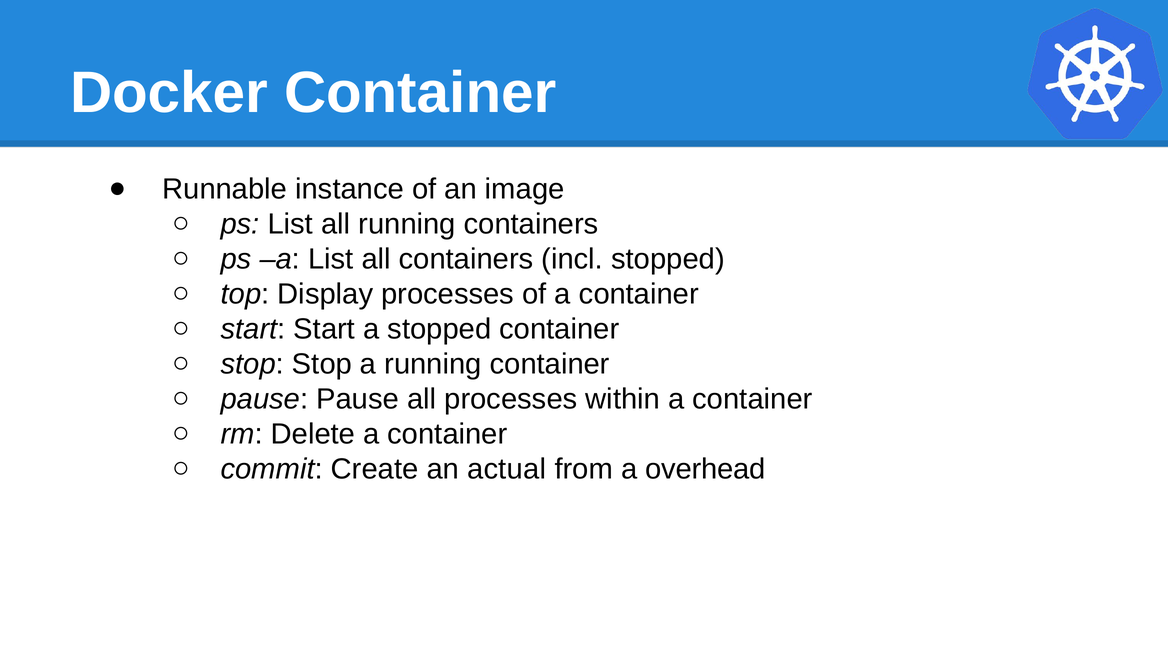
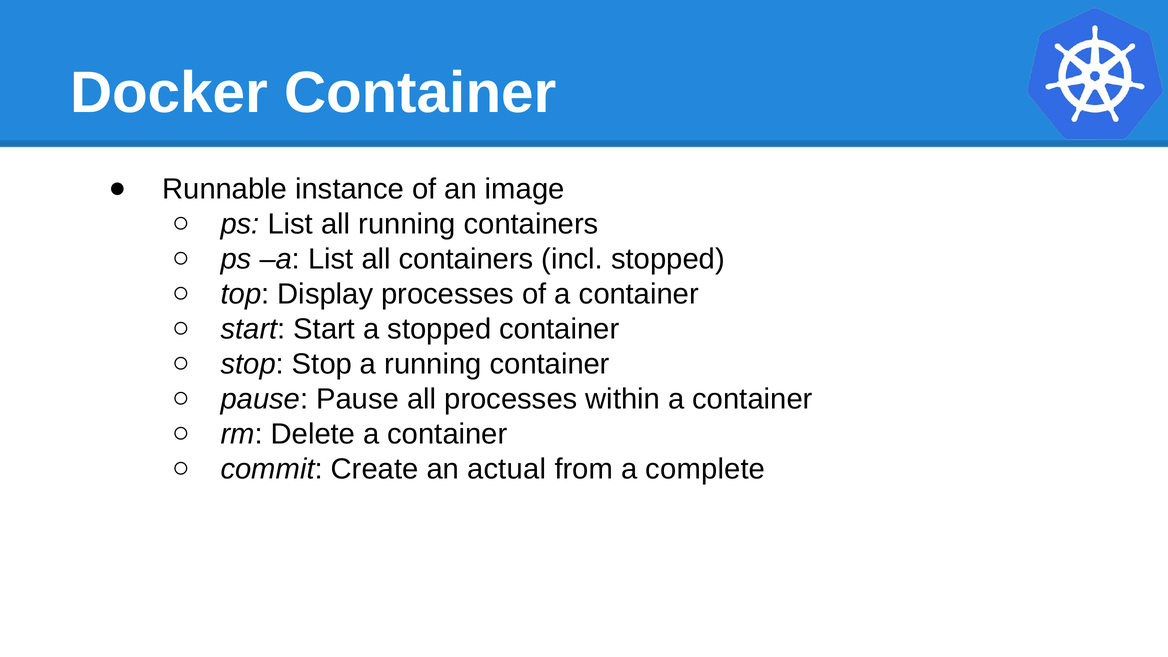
overhead: overhead -> complete (705, 469)
